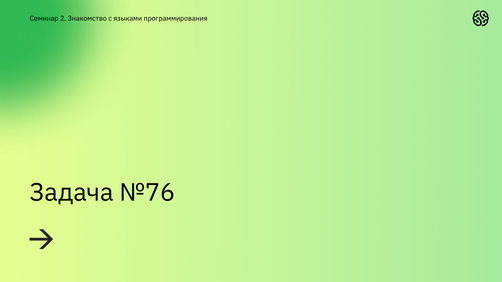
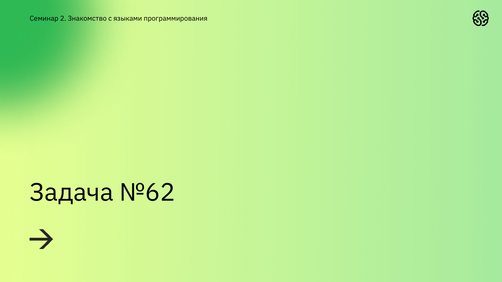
№76: №76 -> №62 (147, 193)
